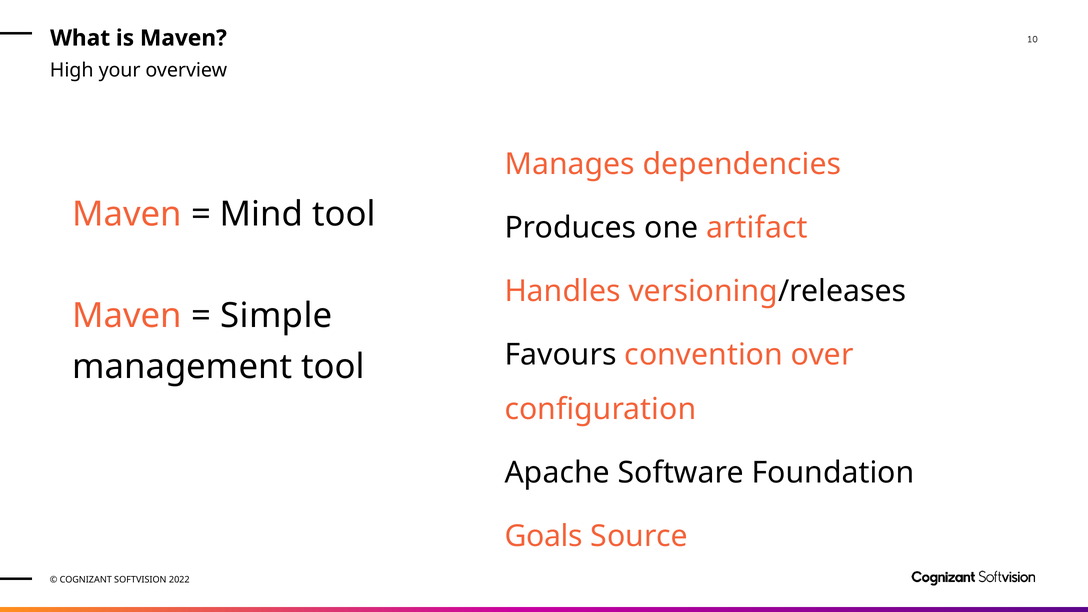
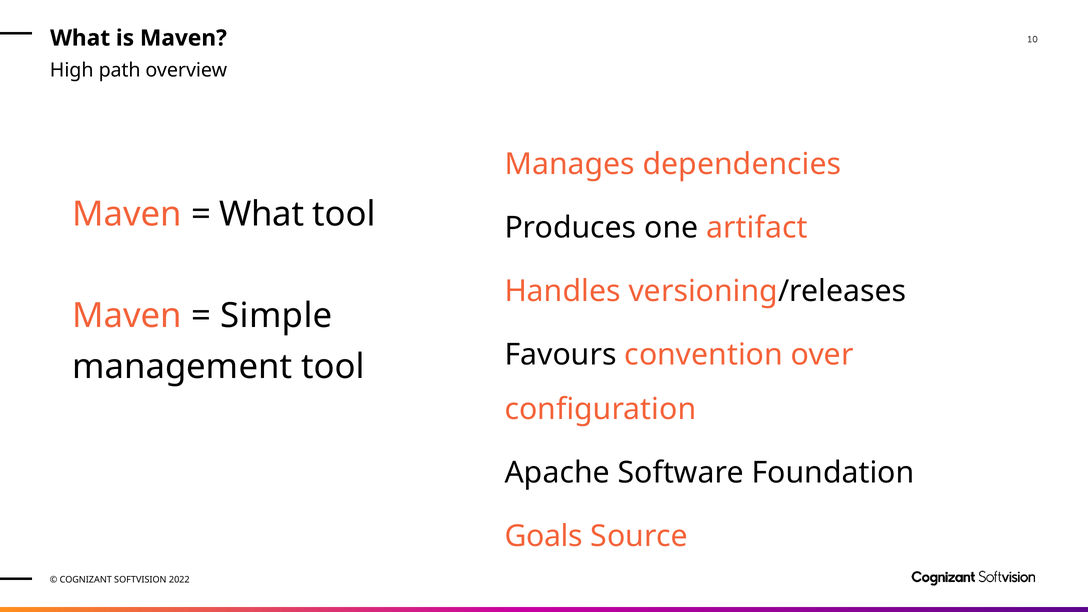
your: your -> path (120, 70)
Mind: Mind -> What (262, 214)
